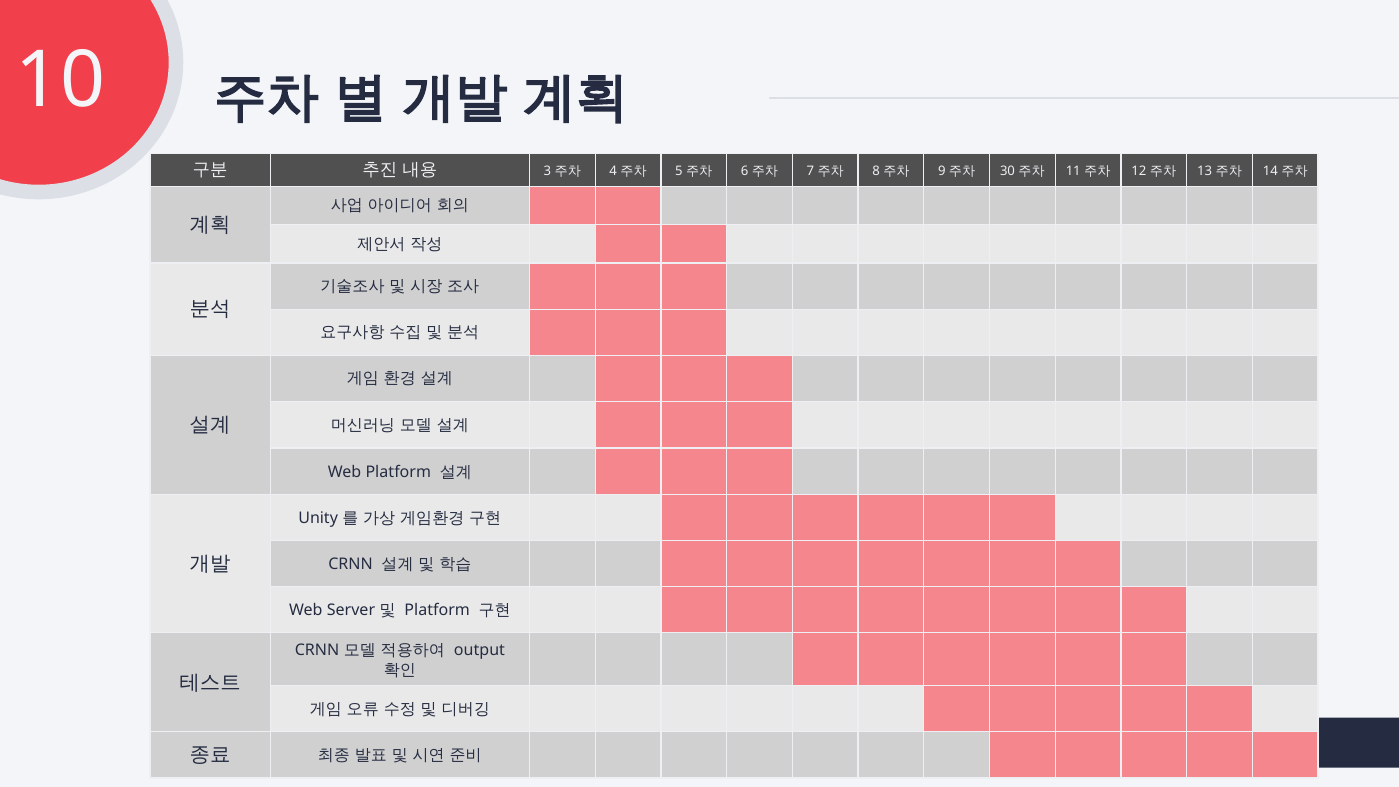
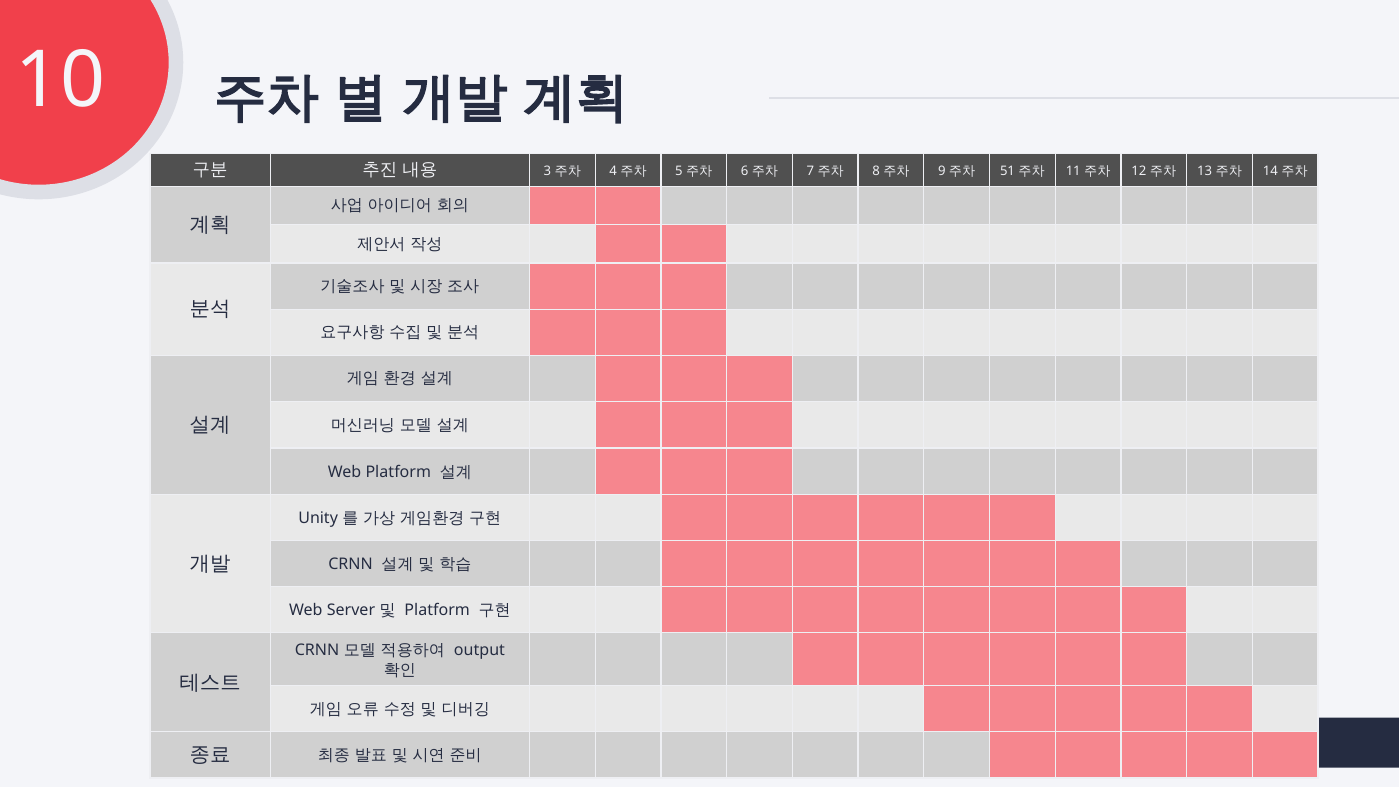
30: 30 -> 51 (1008, 171)
